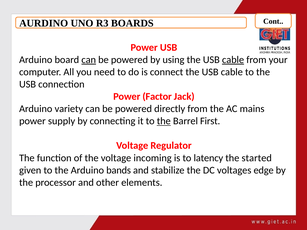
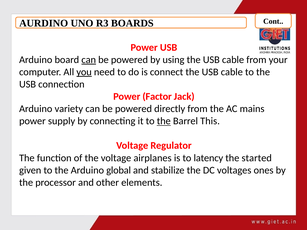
cable underline: present -> none (233, 60)
you underline: none -> present (84, 72)
First: First -> This (210, 121)
incoming: incoming -> airplanes (153, 158)
bands: bands -> global (119, 170)
edge: edge -> ones (264, 170)
